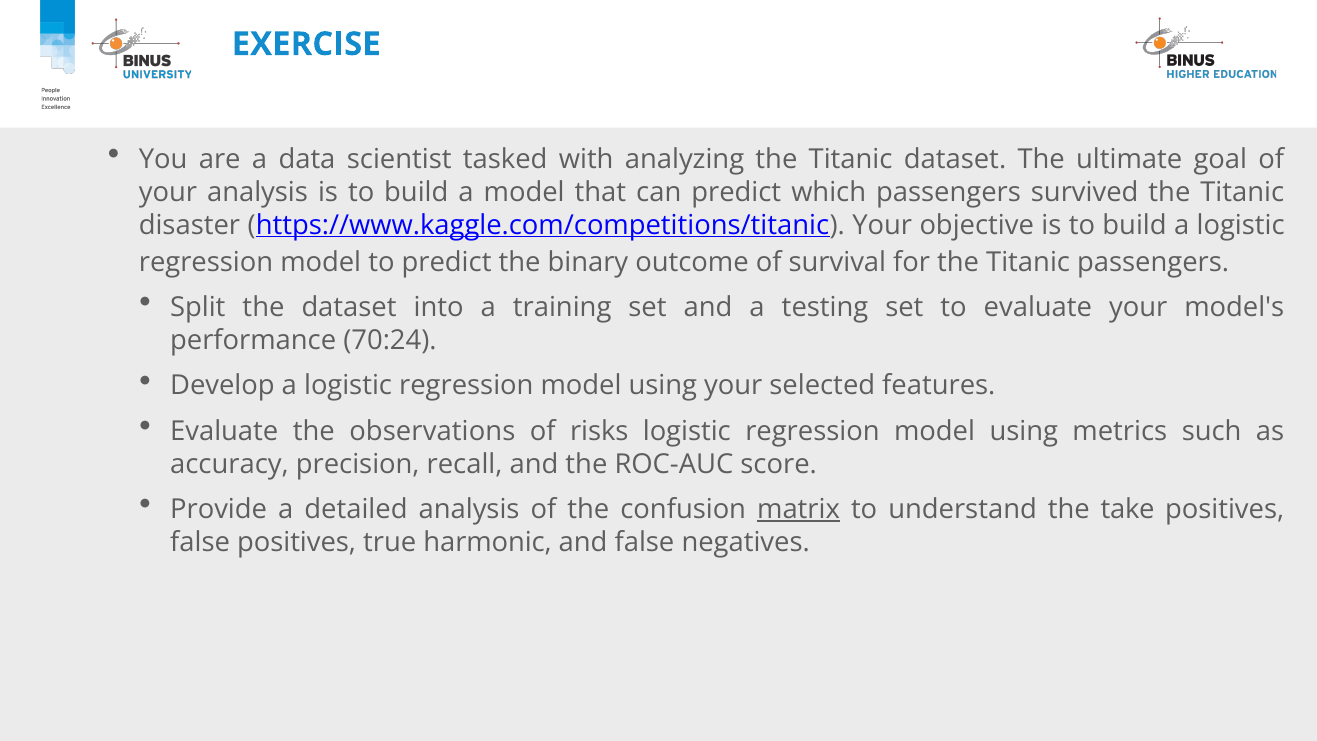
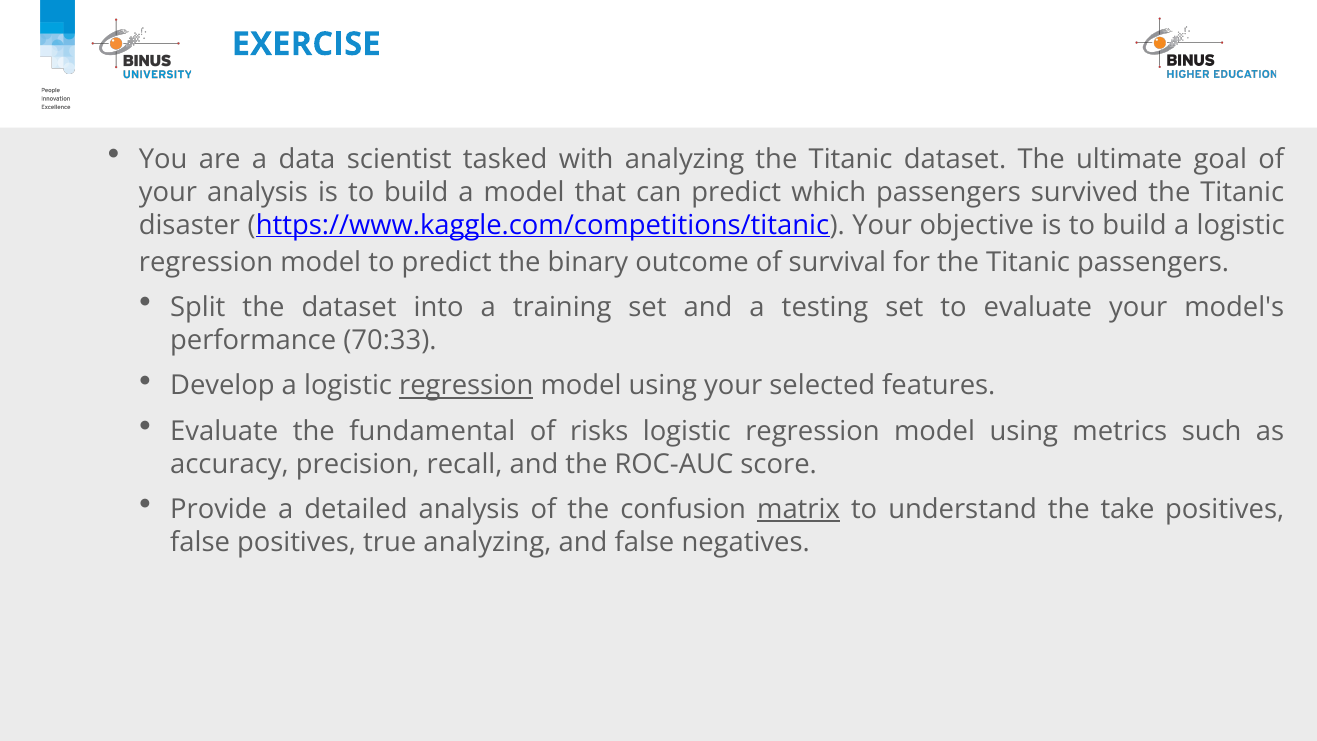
70:24: 70:24 -> 70:33 (390, 341)
regression underline: none -> present (466, 386)
observations: observations -> fundamental (432, 431)
true harmonic: harmonic -> analyzing (487, 542)
